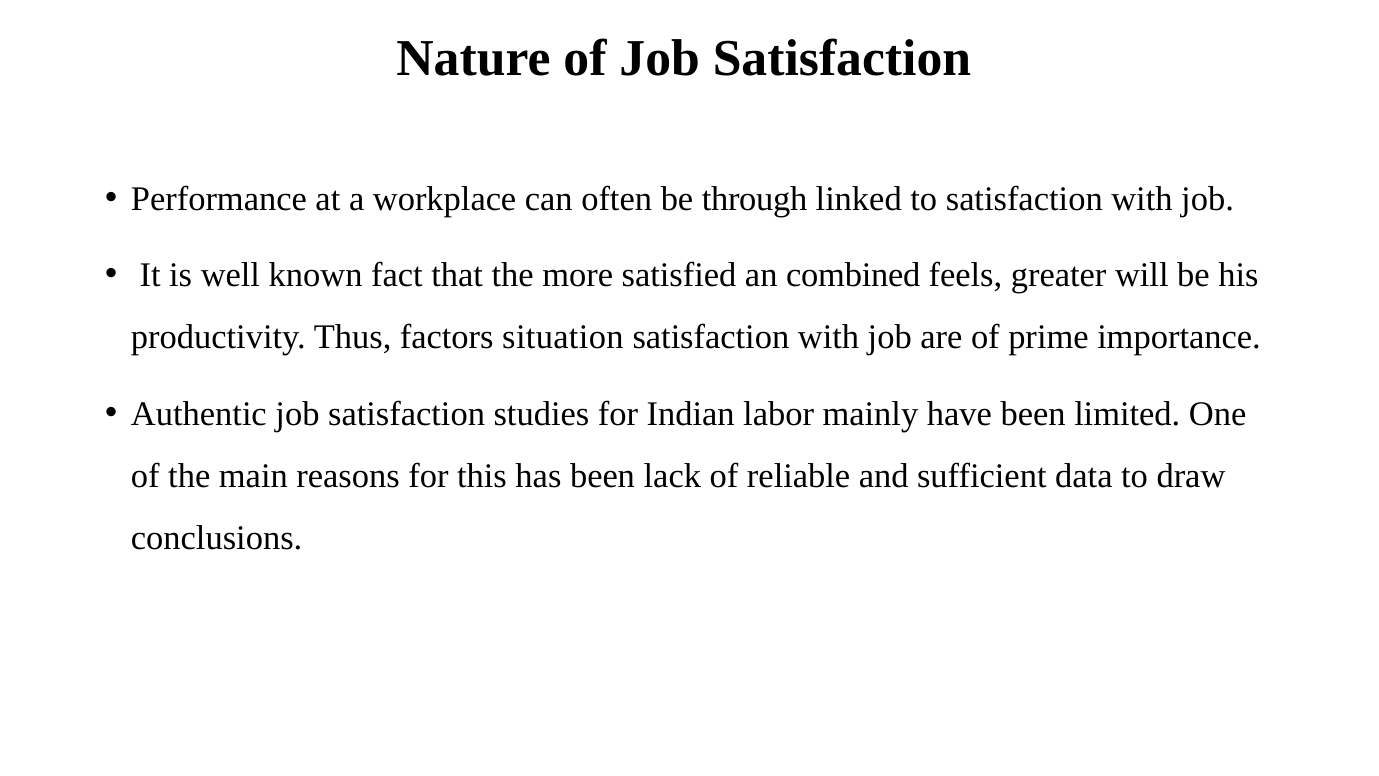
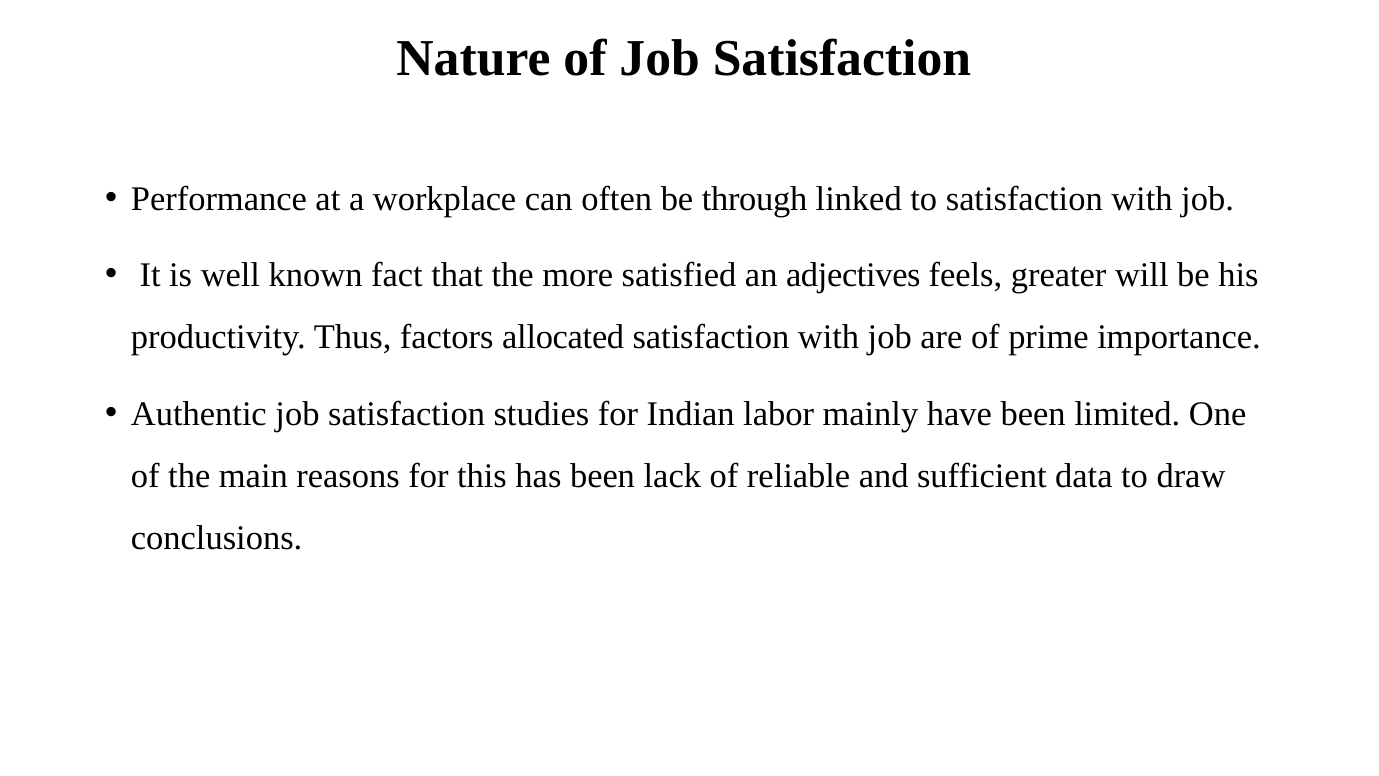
combined: combined -> adjectives (853, 275)
situation: situation -> allocated (563, 337)
